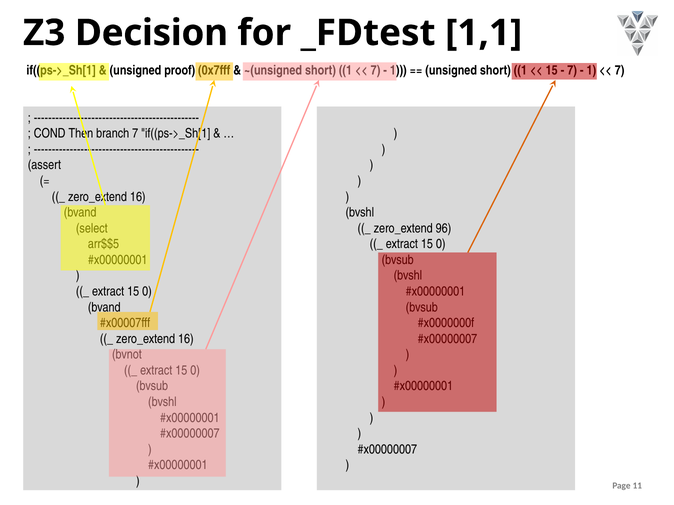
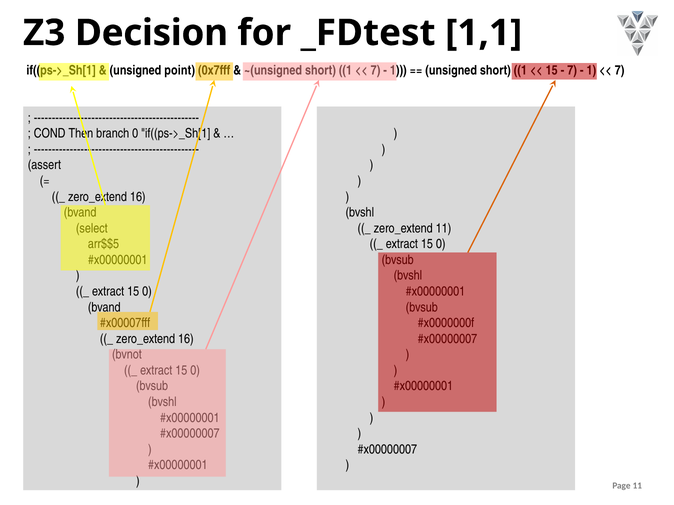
proof: proof -> point (180, 71)
branch 7: 7 -> 0 (135, 134)
zero_extend 96: 96 -> 11 (444, 228)
